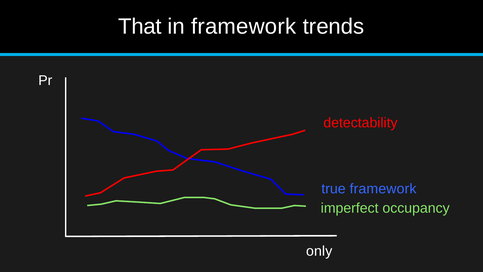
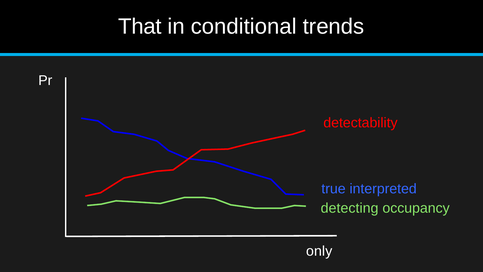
in framework: framework -> conditional (244, 27)
true framework: framework -> interpreted (383, 189)
imperfect: imperfect -> detecting (350, 208)
